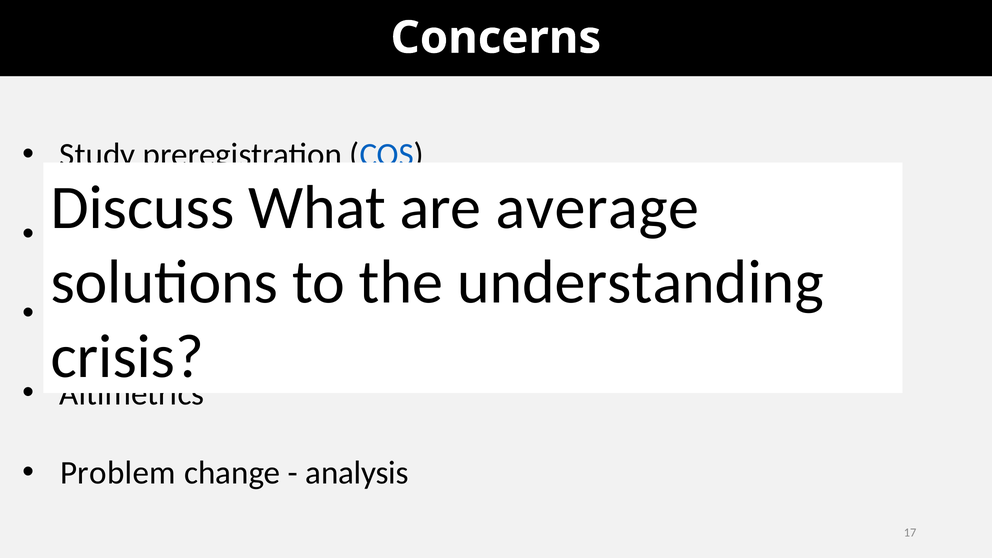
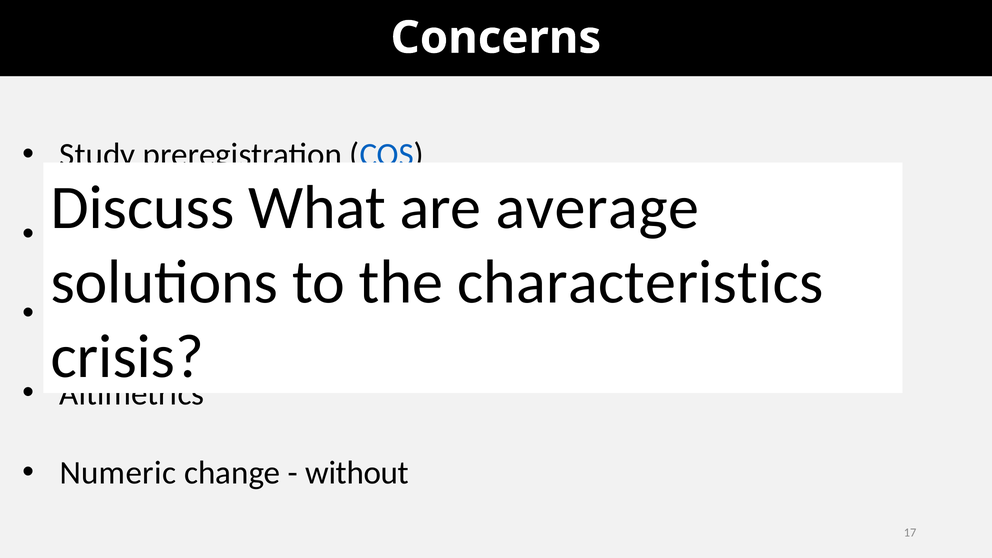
understanding: understanding -> characteristics (640, 282)
Problem: Problem -> Numeric (118, 473)
analysis: analysis -> without (357, 473)
